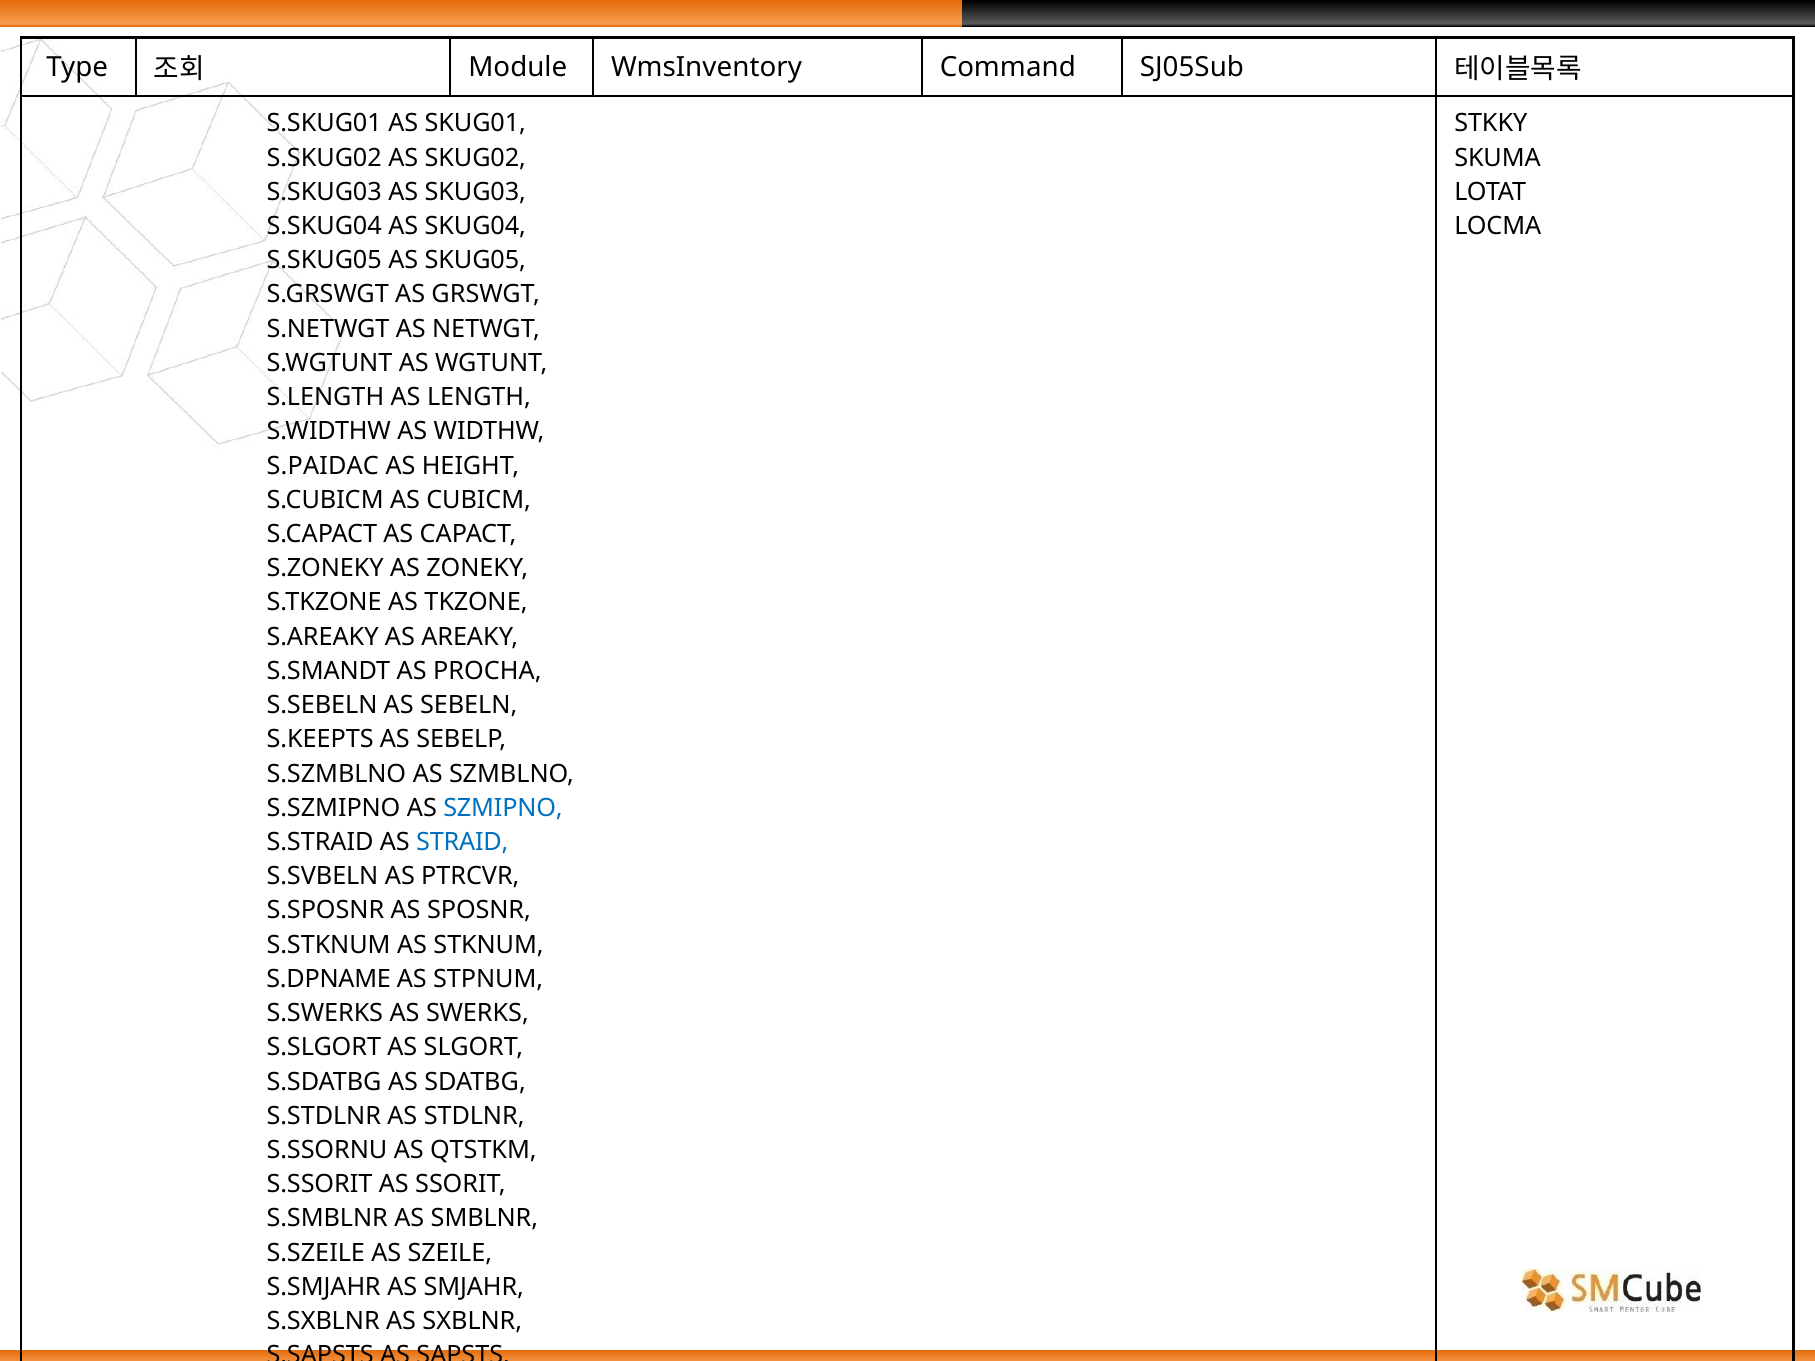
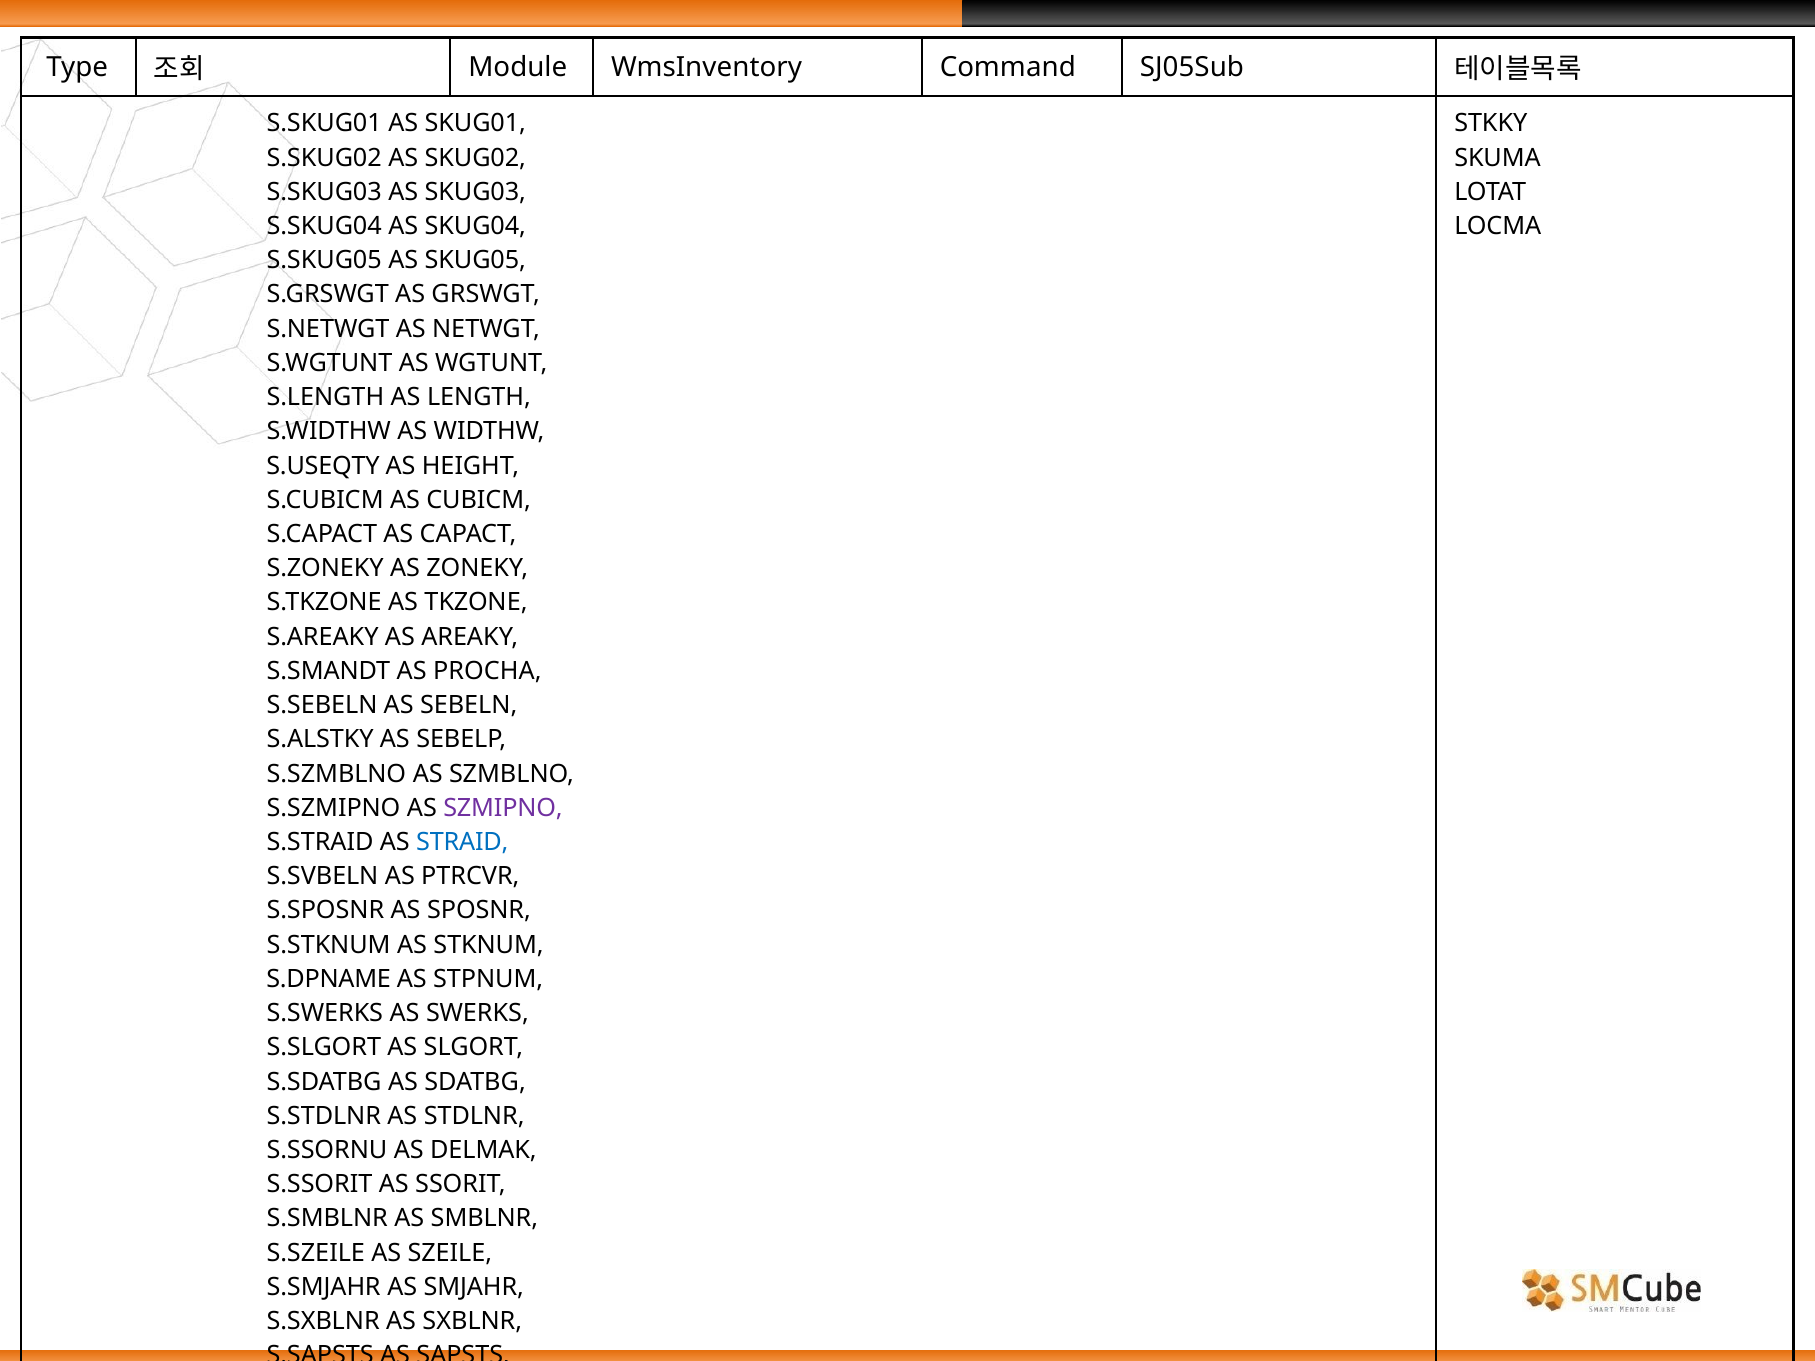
S.PAIDAC: S.PAIDAC -> S.USEQTY (323, 466)
S.KEEPTS: S.KEEPTS -> S.ALSTKY (320, 740)
SZMIPNO colour: blue -> purple (503, 808)
QTSTKM: QTSTKM -> DELMAK (483, 1150)
